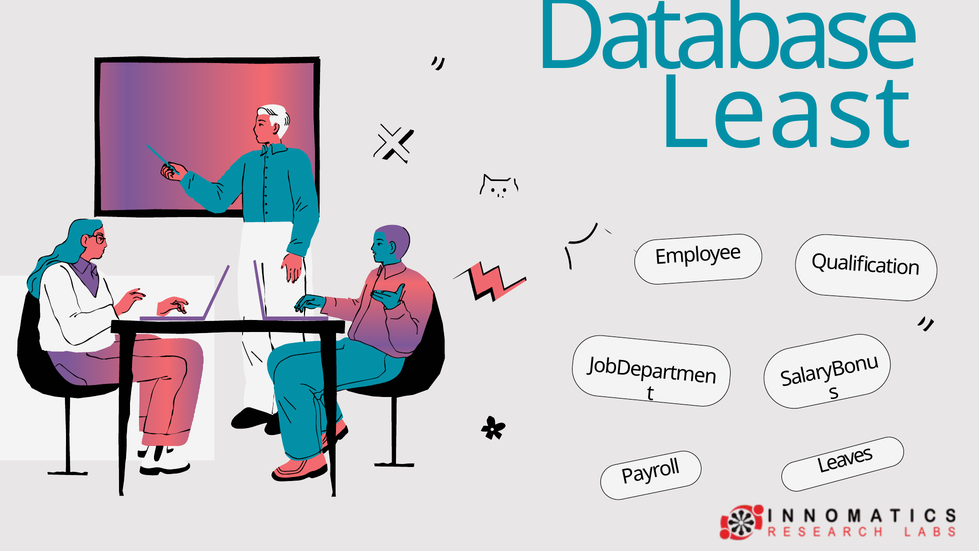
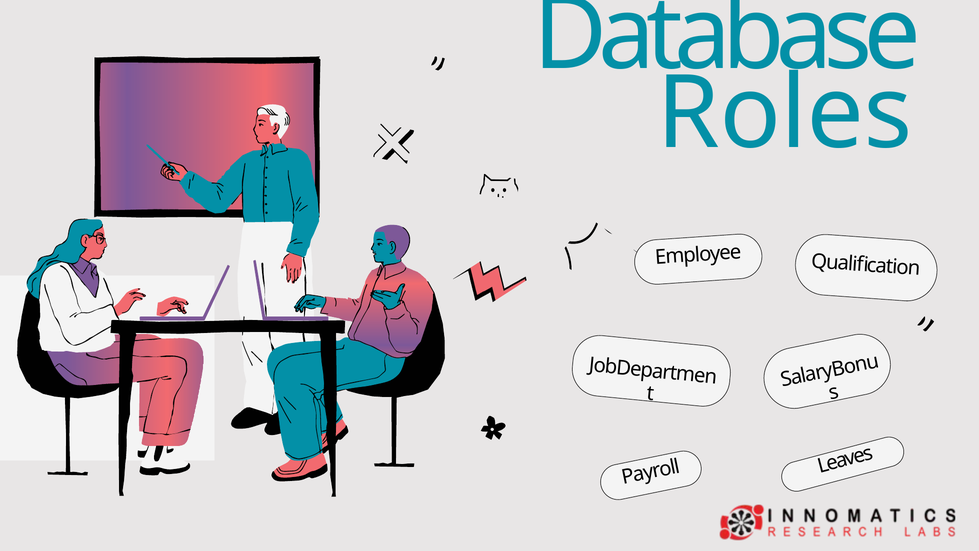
Least: Least -> Roles (784, 114)
